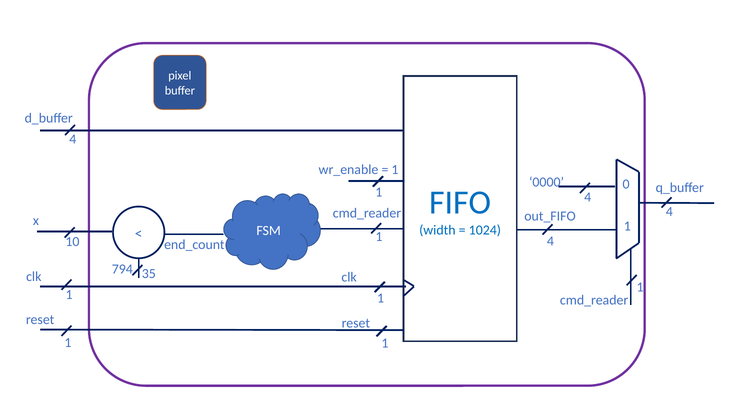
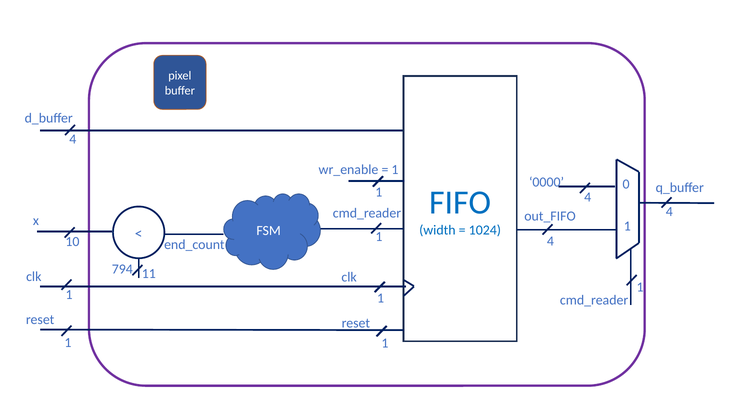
35: 35 -> 11 (149, 274)
